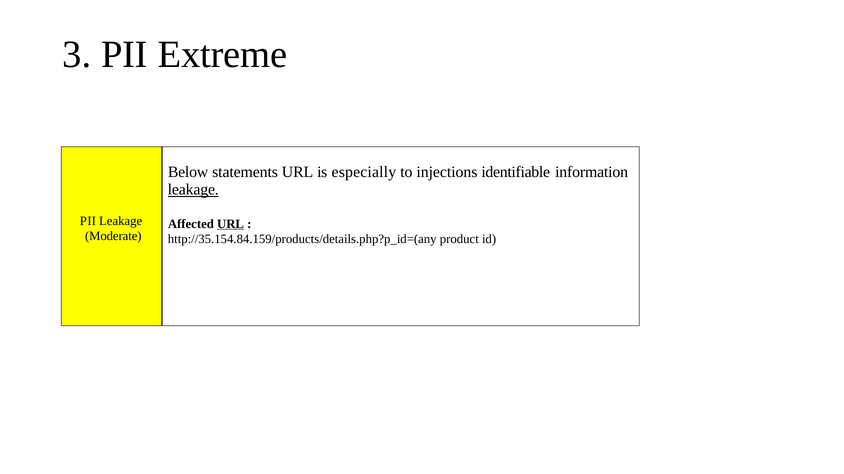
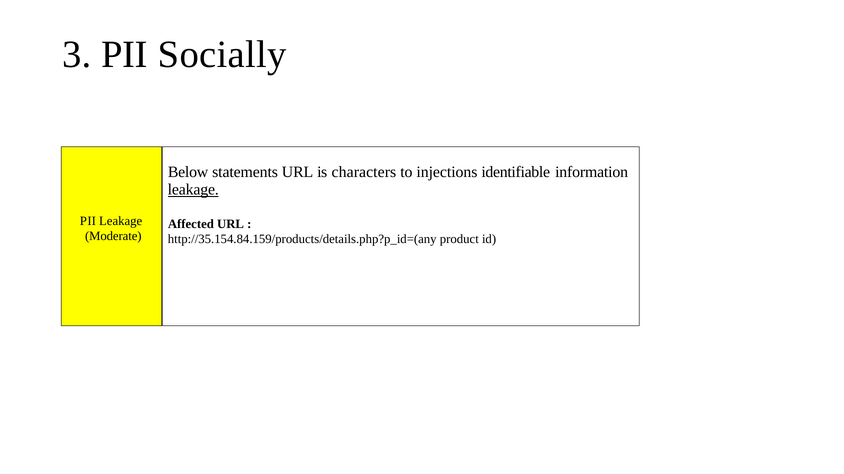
Extreme: Extreme -> Socially (222, 55)
especially: especially -> characters (364, 172)
URL underline: present -> none (231, 224)
